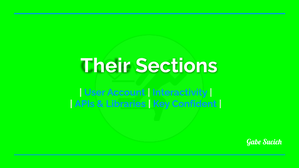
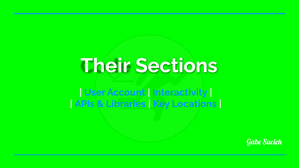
Confident: Confident -> Locations (194, 104)
